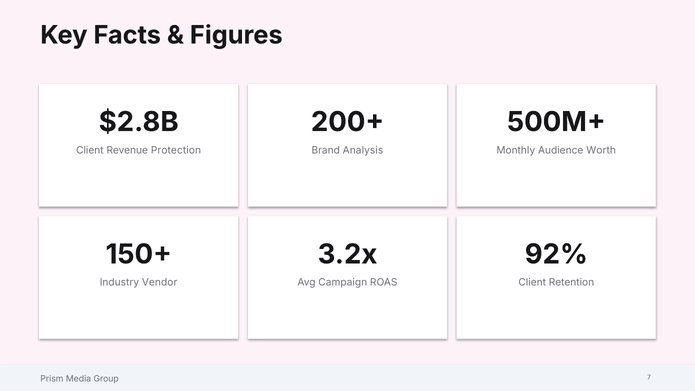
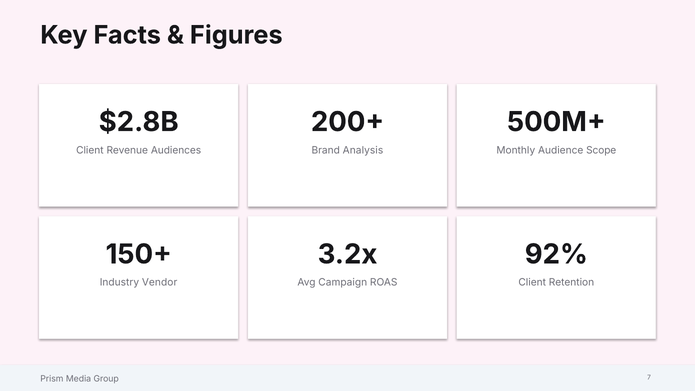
Protection: Protection -> Audiences (176, 150)
Worth: Worth -> Scope (601, 150)
